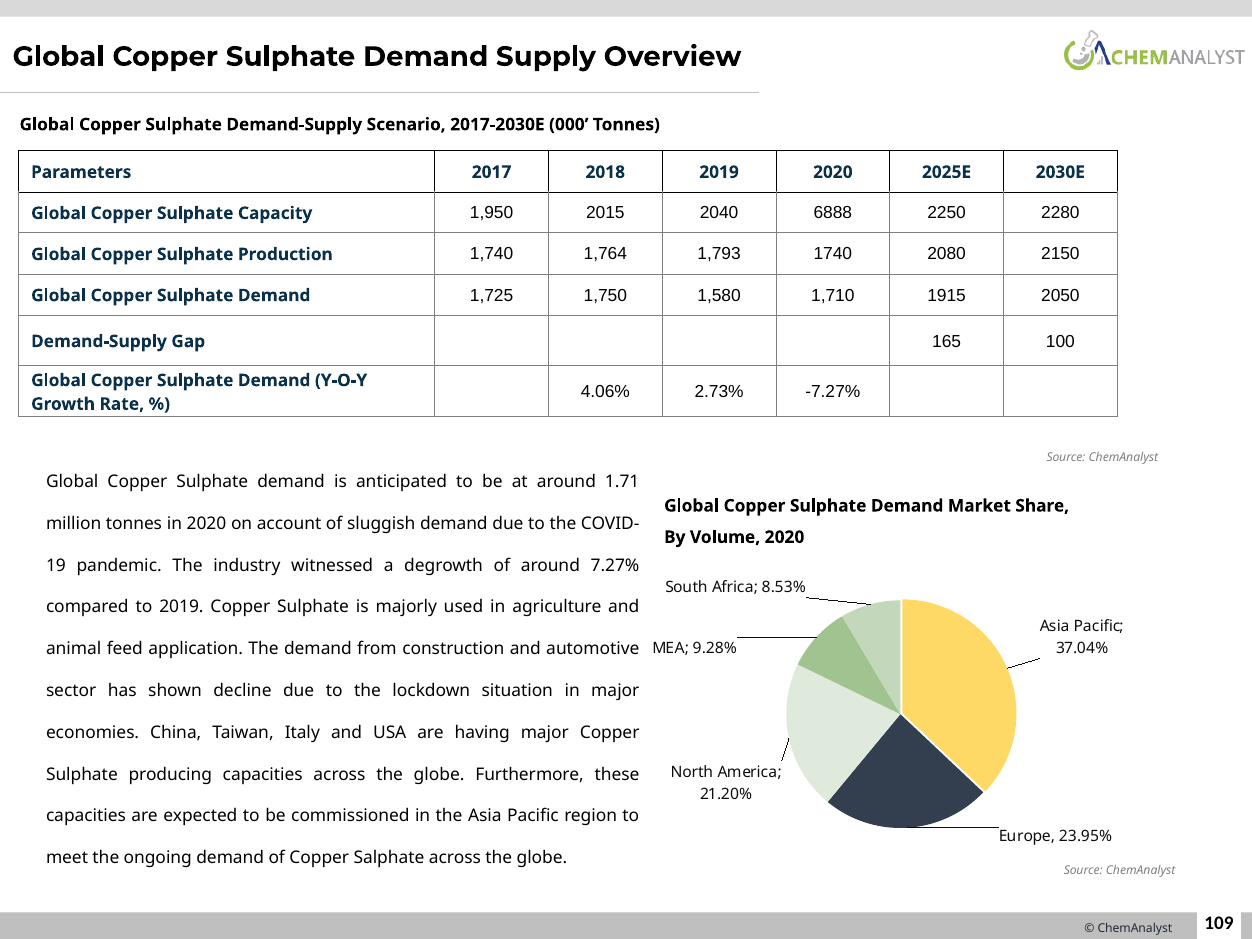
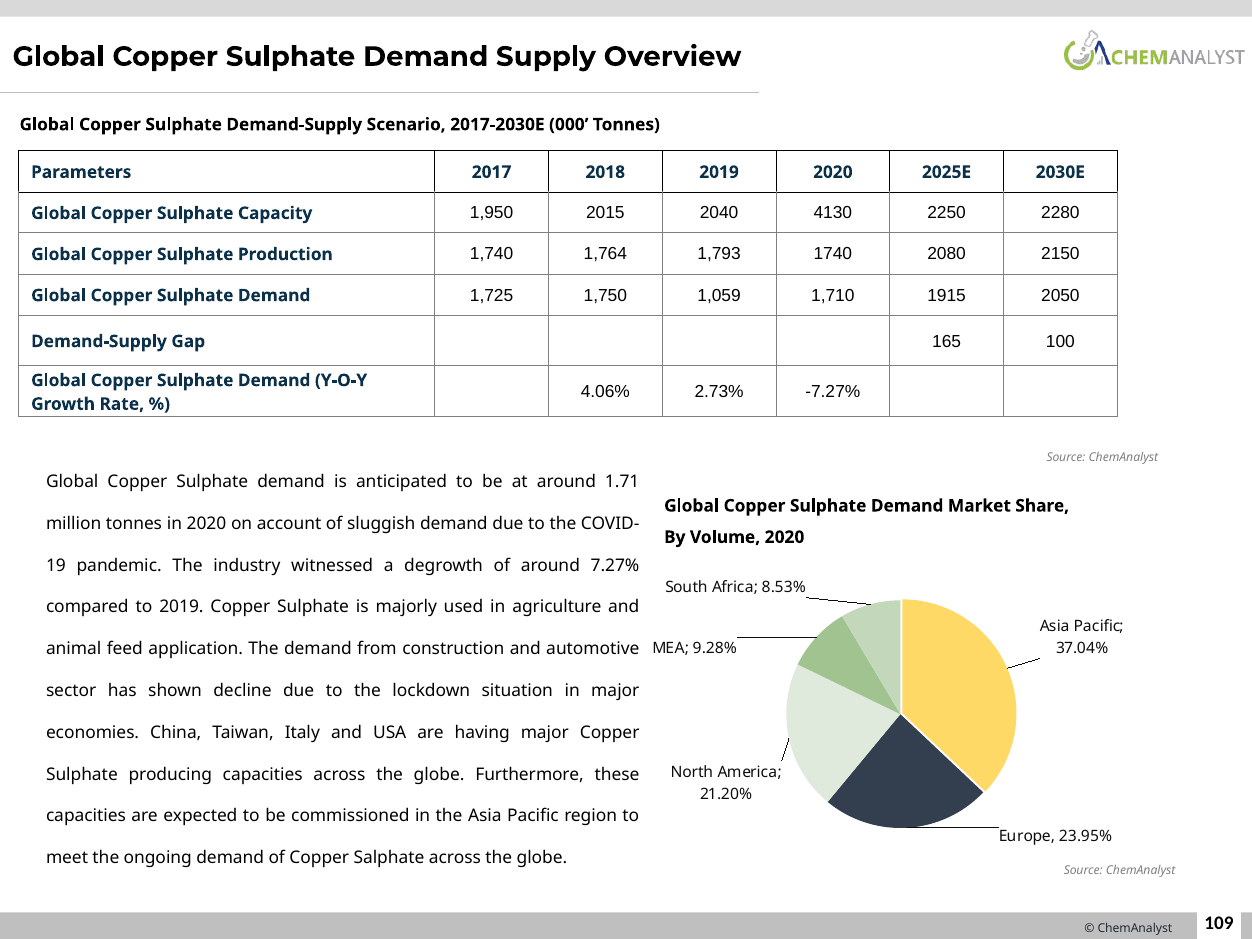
6888: 6888 -> 4130 (833, 213)
1,580: 1,580 -> 1,059 (719, 295)
